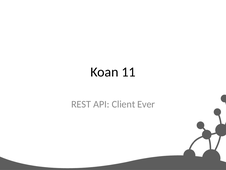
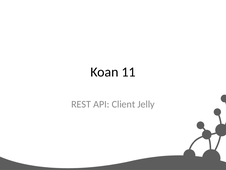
Ever: Ever -> Jelly (146, 104)
